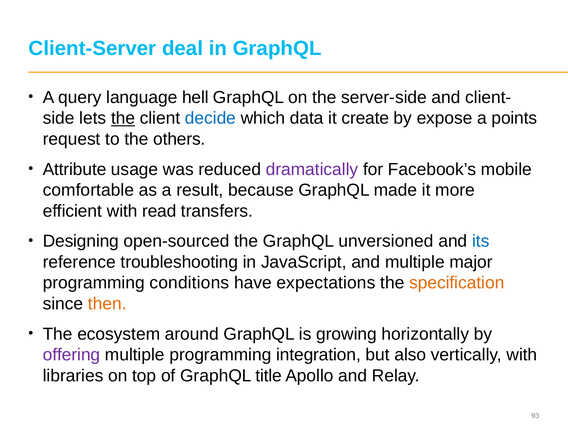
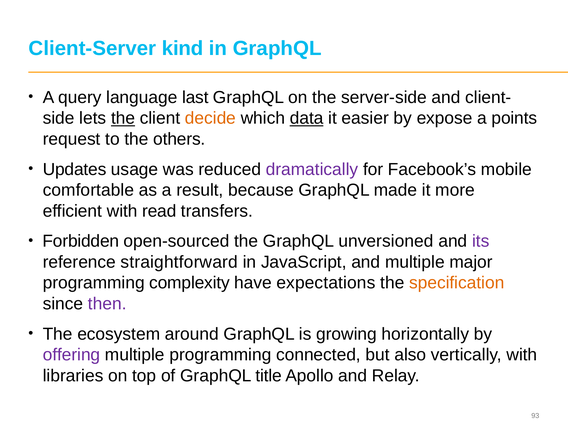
deal: deal -> kind (183, 48)
hell: hell -> last (195, 97)
decide colour: blue -> orange (210, 118)
data underline: none -> present (307, 118)
create: create -> easier (365, 118)
Attribute: Attribute -> Updates (75, 169)
Designing: Designing -> Forbidden (81, 241)
its colour: blue -> purple (481, 241)
troubleshooting: troubleshooting -> straightforward (179, 262)
conditions: conditions -> complexity (190, 283)
then colour: orange -> purple (107, 304)
integration: integration -> connected (318, 355)
